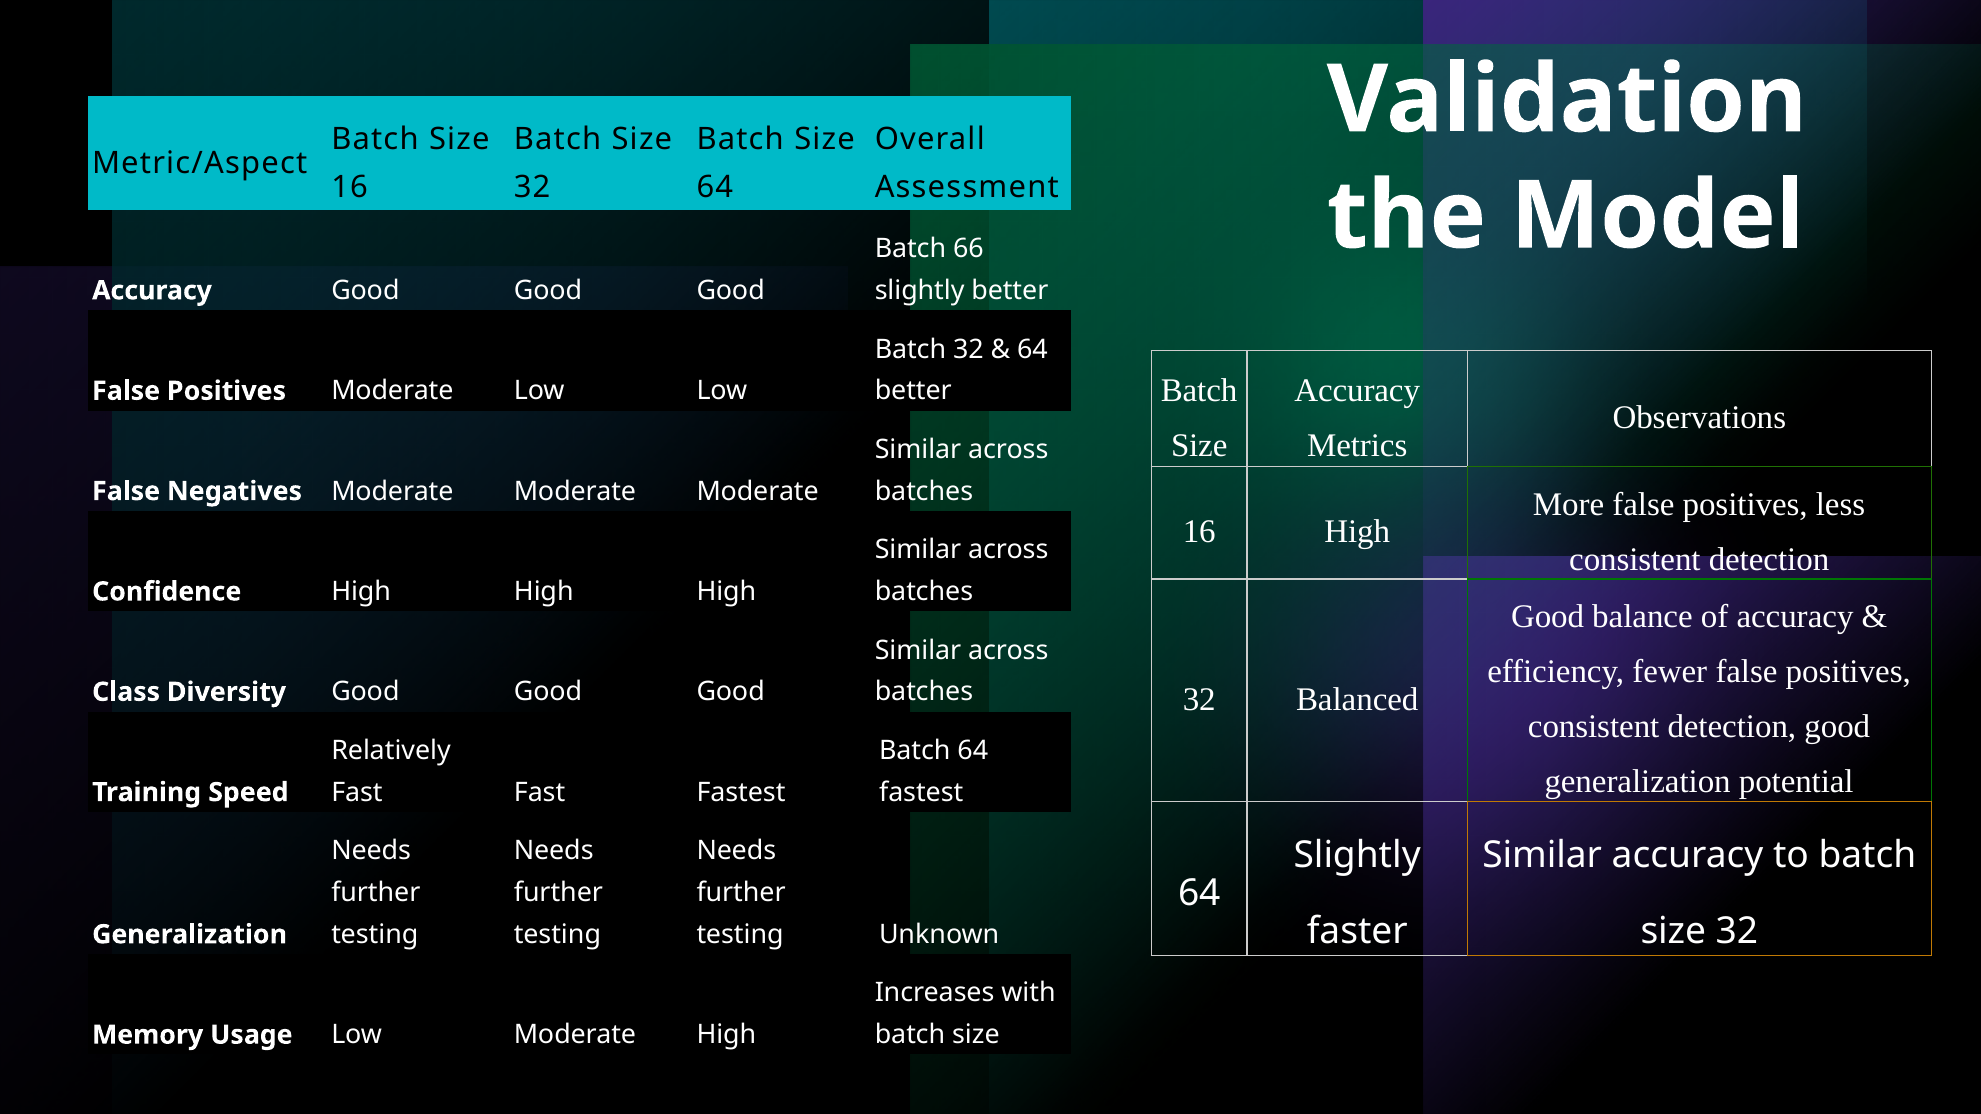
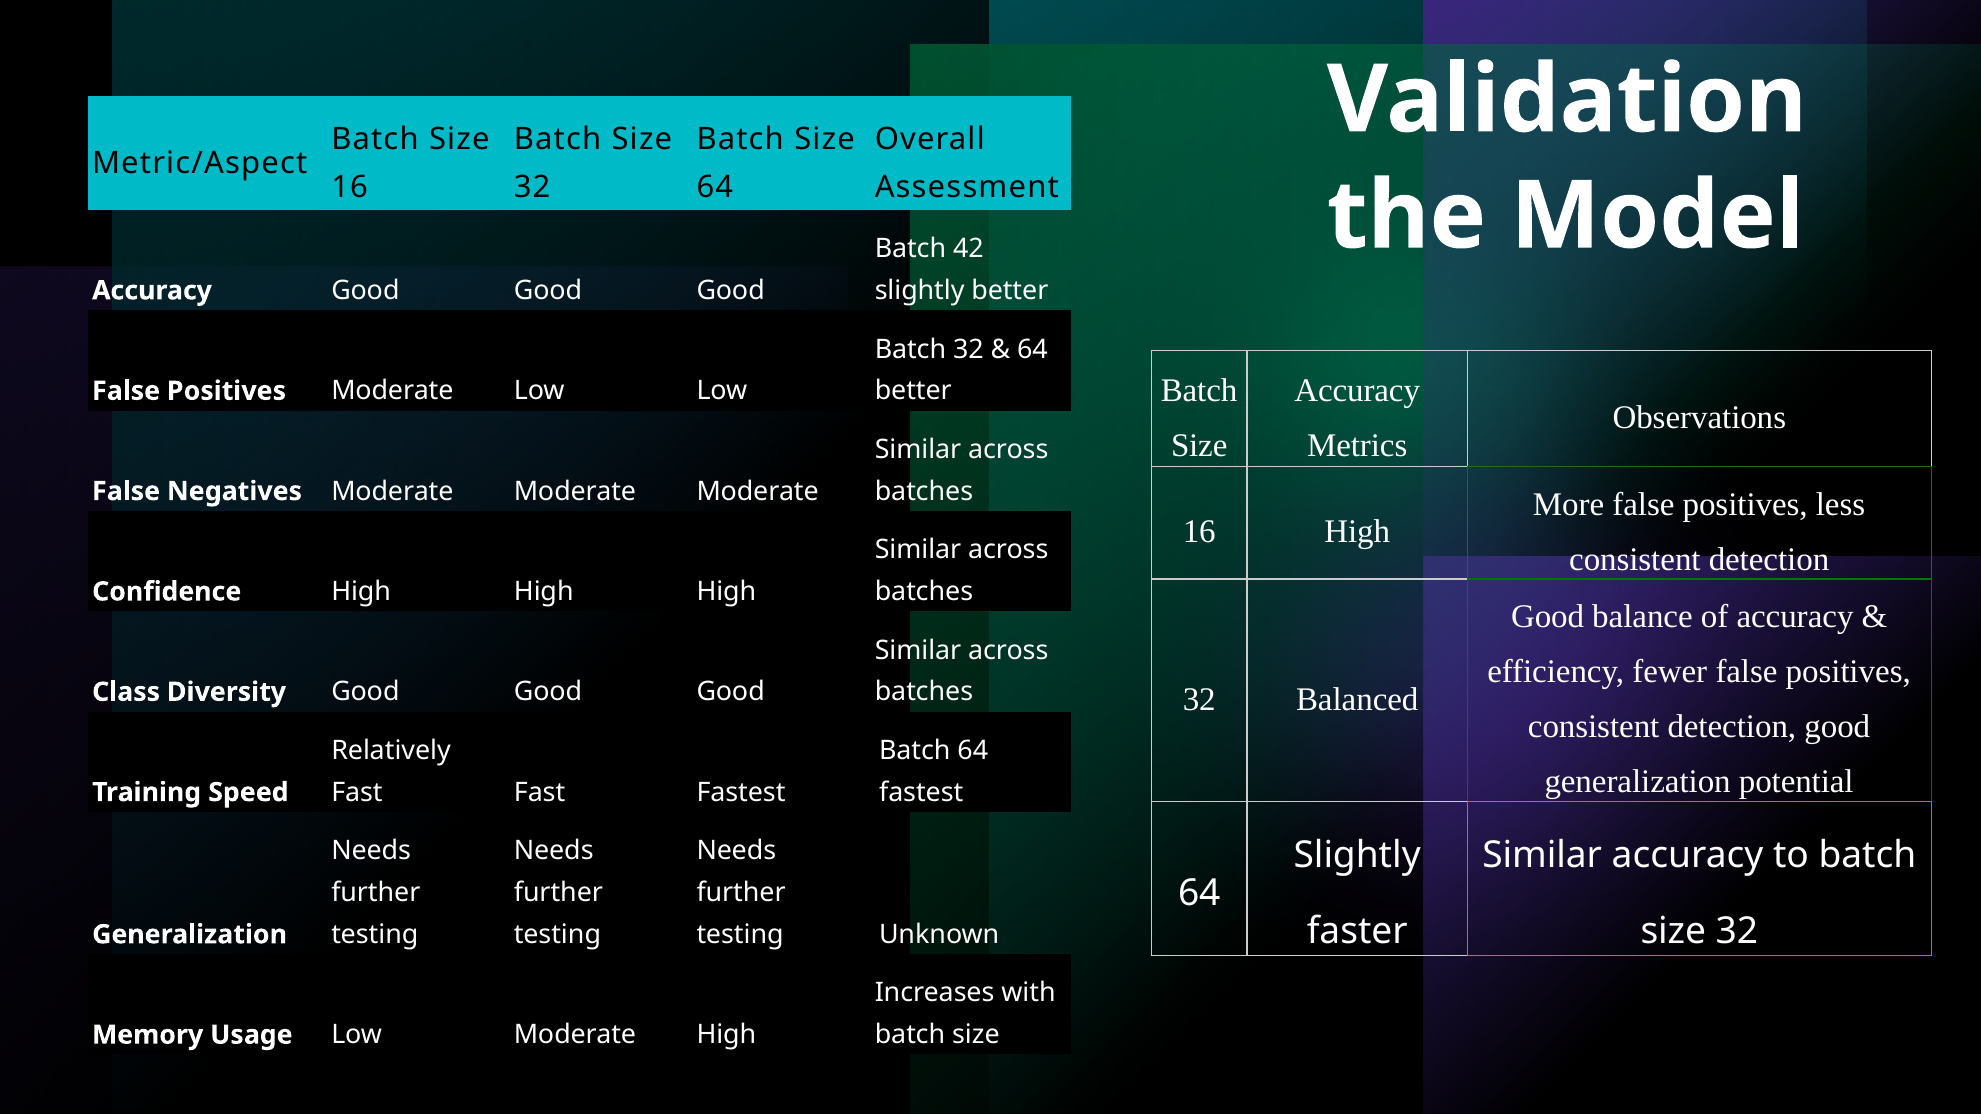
66: 66 -> 42 (968, 249)
